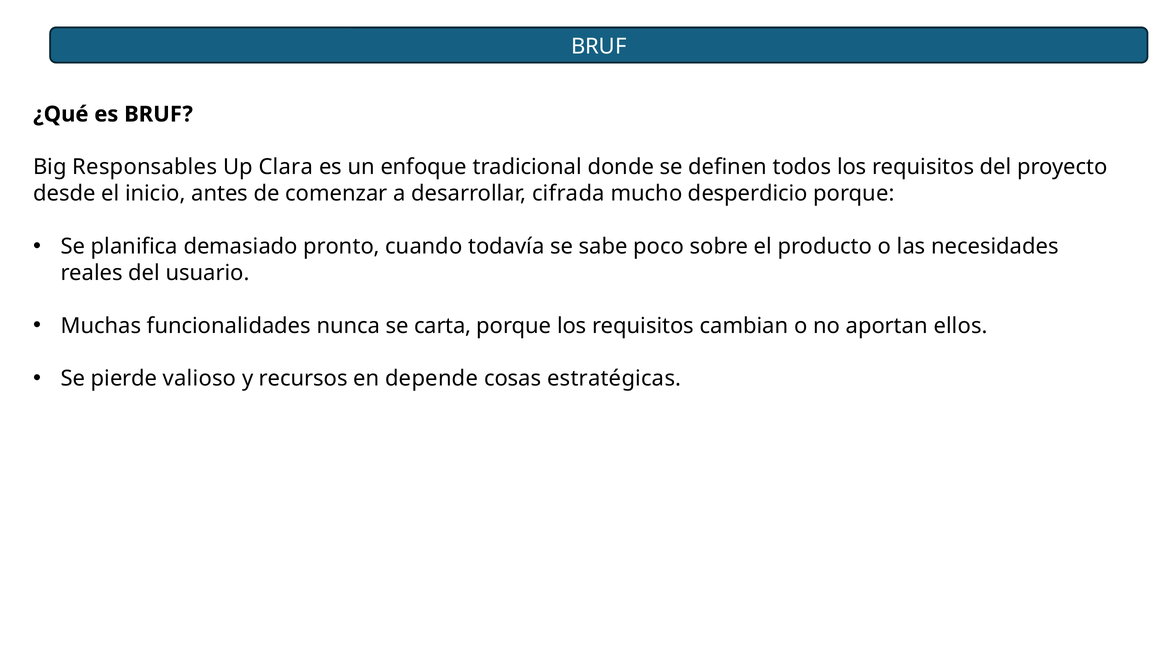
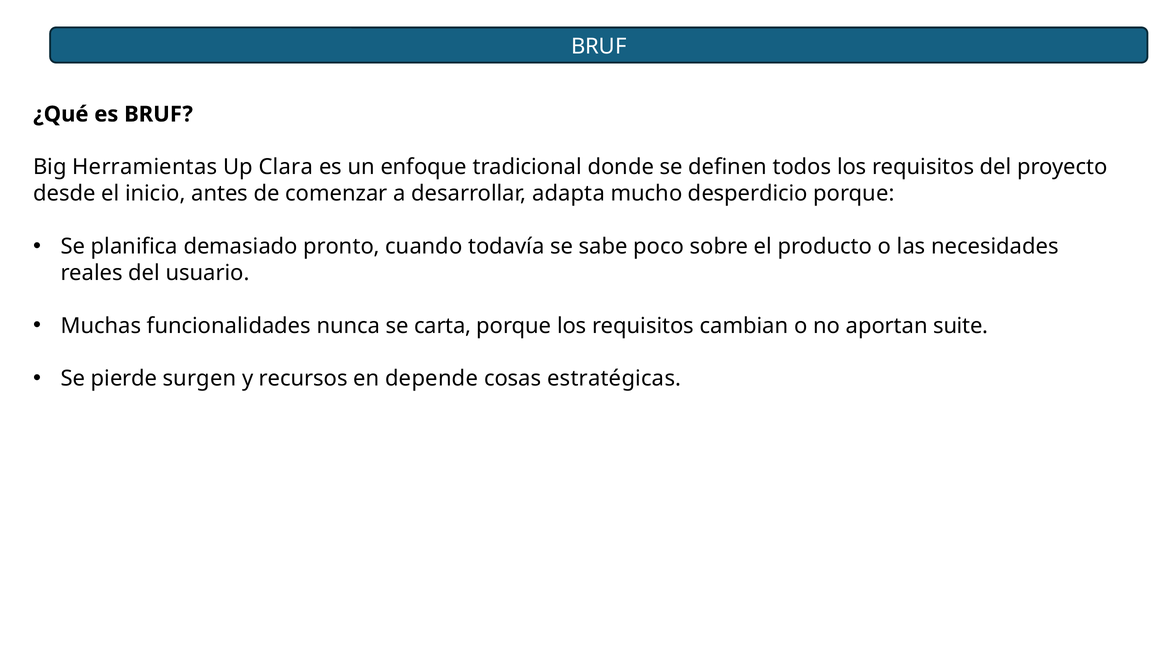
Responsables: Responsables -> Herramientas (145, 167)
cifrada: cifrada -> adapta (568, 193)
ellos: ellos -> suite (961, 325)
valioso: valioso -> surgen (200, 378)
